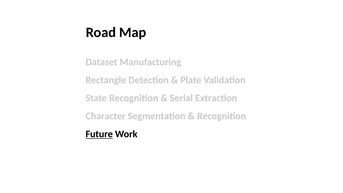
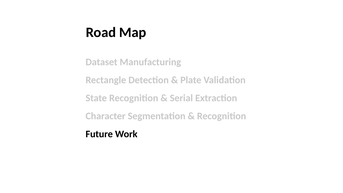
Future underline: present -> none (99, 134)
